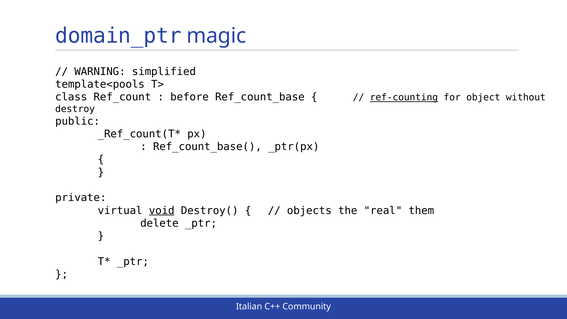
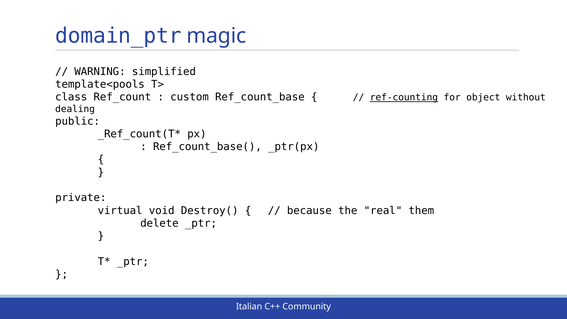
before: before -> custom (190, 97)
destroy: destroy -> dealing (75, 109)
void underline: present -> none (162, 210)
objects: objects -> because (309, 210)
